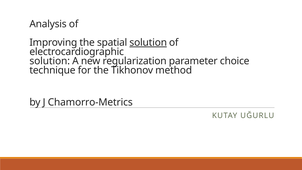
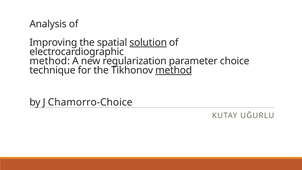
solution: solution -> method (50, 61)
method underline: none -> present (174, 70)
Chamorro-Metrics: Chamorro-Metrics -> Chamorro-Choice (90, 102)
